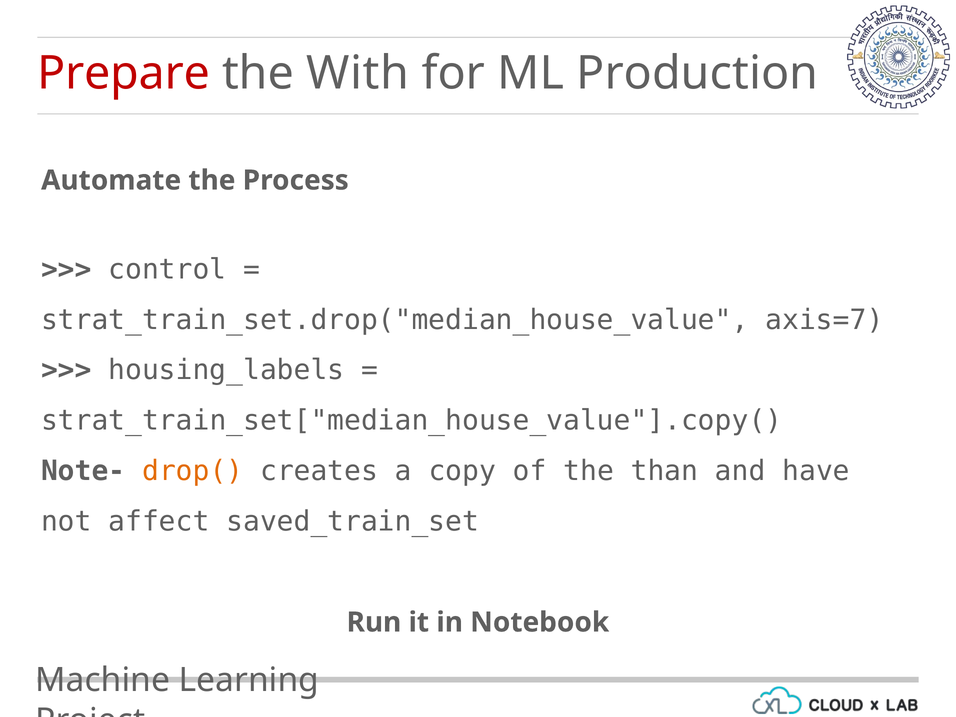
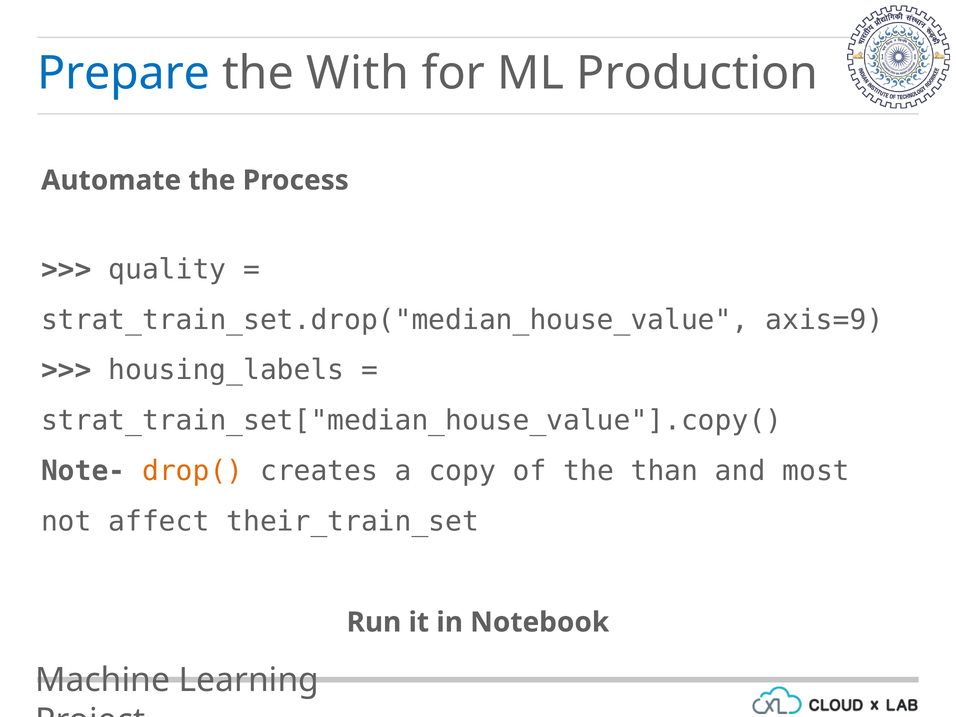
Prepare colour: red -> blue (124, 73)
control: control -> quality (167, 269)
axis=7: axis=7 -> axis=9 (824, 320)
have: have -> most (816, 471)
saved_train_set: saved_train_set -> their_train_set (353, 521)
